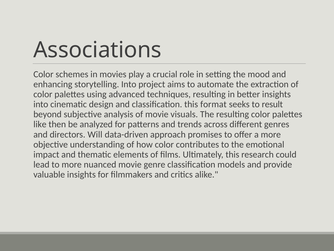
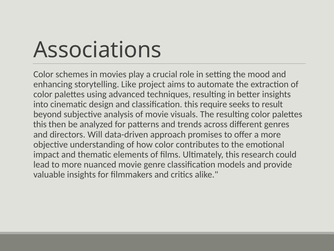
storytelling Into: Into -> Like (129, 84)
format: format -> require (214, 104)
like: like -> this (40, 124)
